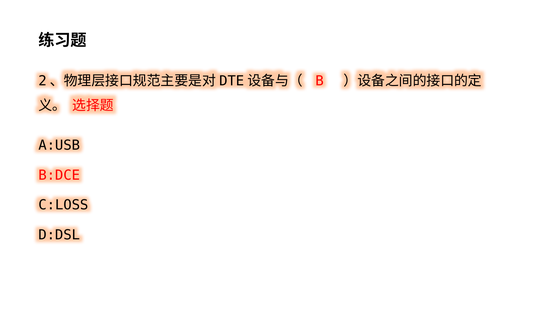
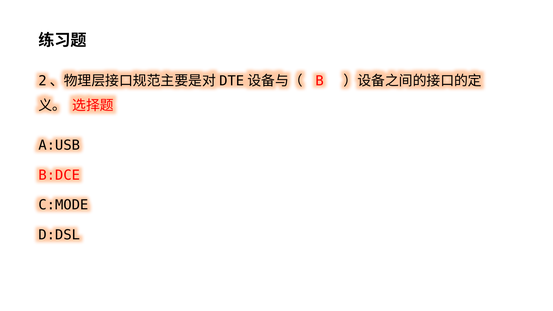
C:LOSS: C:LOSS -> C:MODE (63, 205)
